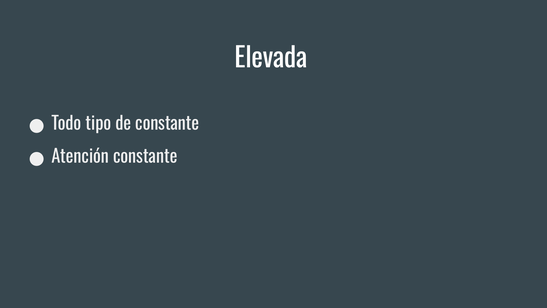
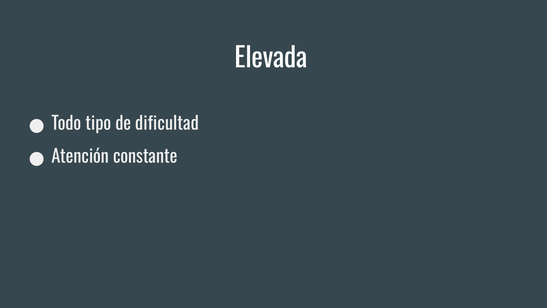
de constante: constante -> dificultad (167, 124)
